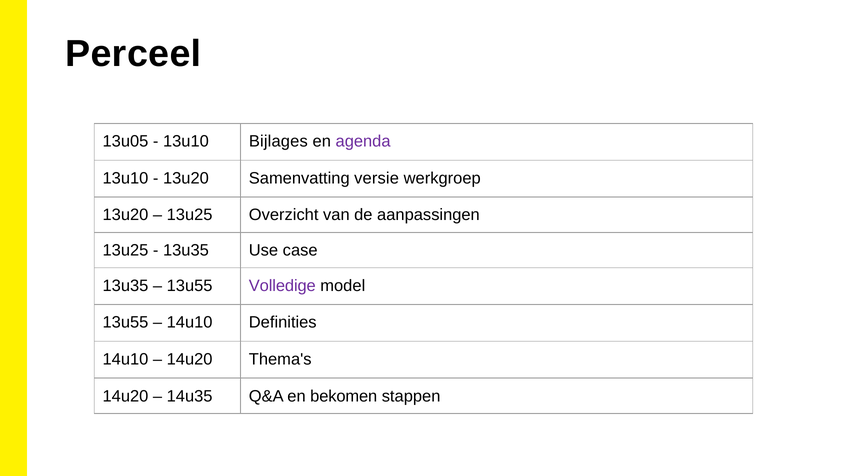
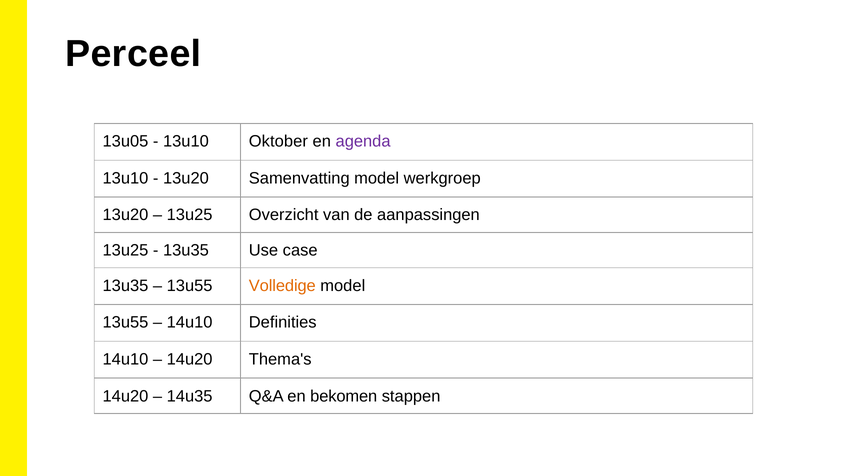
Bijlages: Bijlages -> Oktober (278, 142)
Samenvatting versie: versie -> model (377, 178)
Volledige colour: purple -> orange (282, 286)
